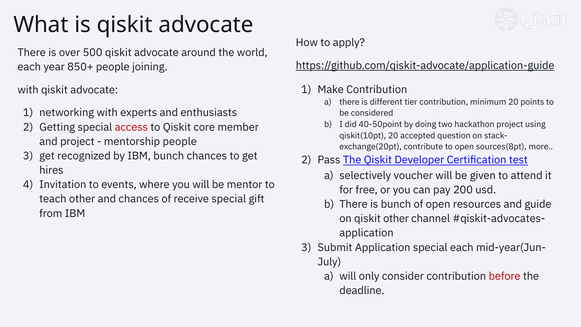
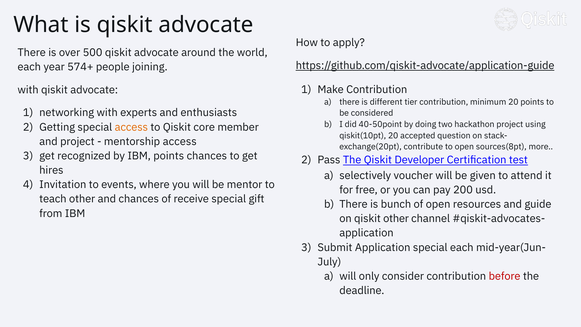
850+: 850+ -> 574+ (80, 67)
access colour: red -> orange (131, 127)
mentorship people: people -> access (180, 141)
IBM bunch: bunch -> points (169, 156)
